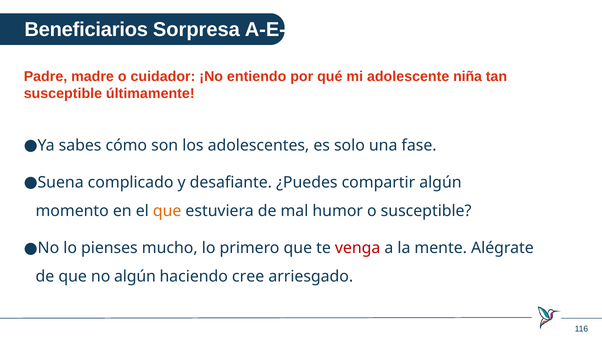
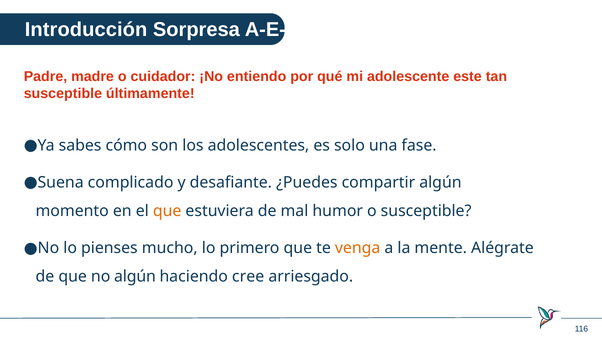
Beneficiarios: Beneficiarios -> Introducción (86, 29)
niña: niña -> este (468, 77)
venga colour: red -> orange (358, 248)
